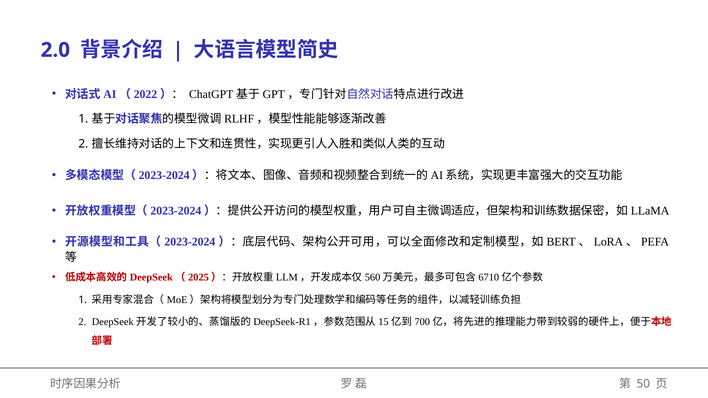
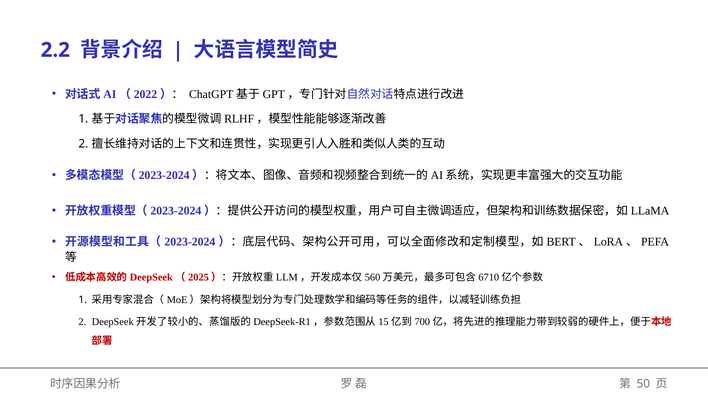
2.0: 2.0 -> 2.2 (55, 50)
